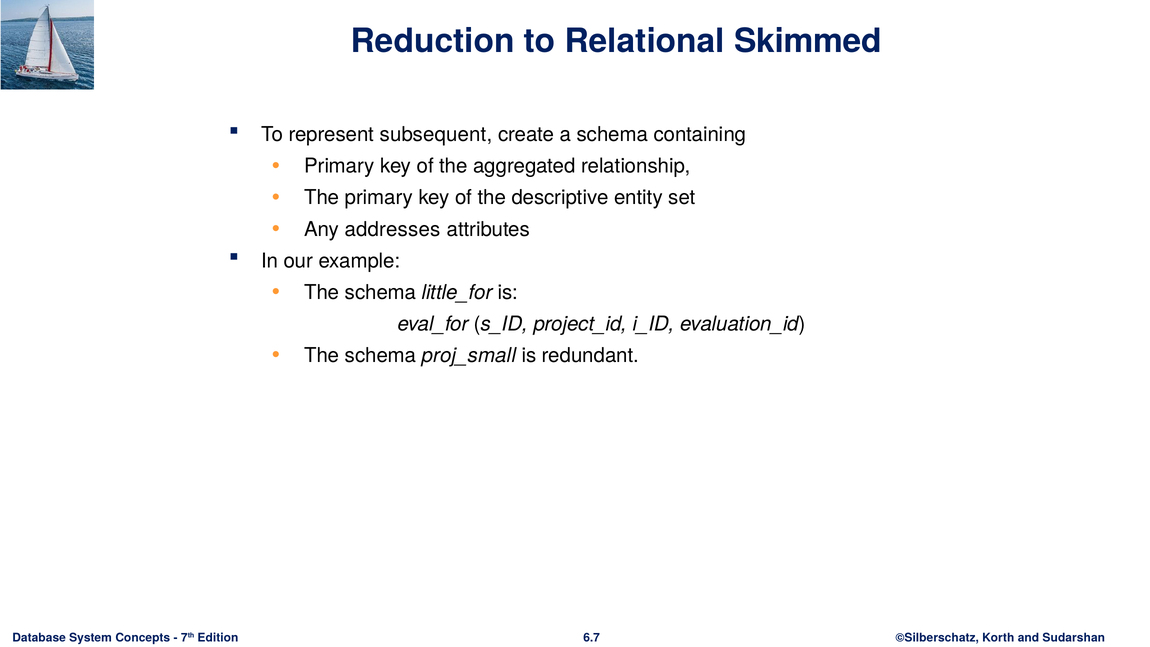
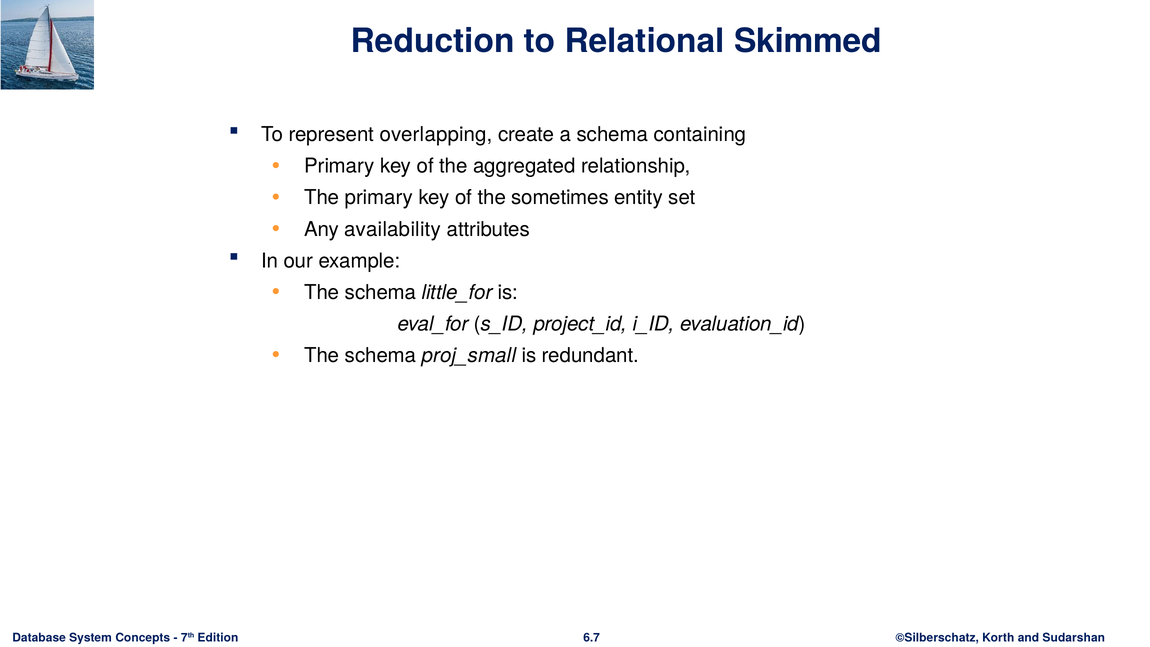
subsequent: subsequent -> overlapping (436, 135)
descriptive: descriptive -> sometimes (560, 198)
addresses: addresses -> availability (393, 229)
